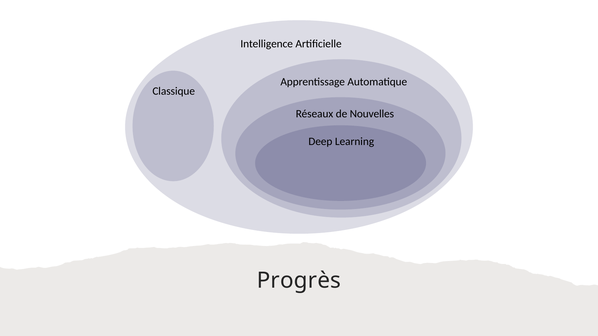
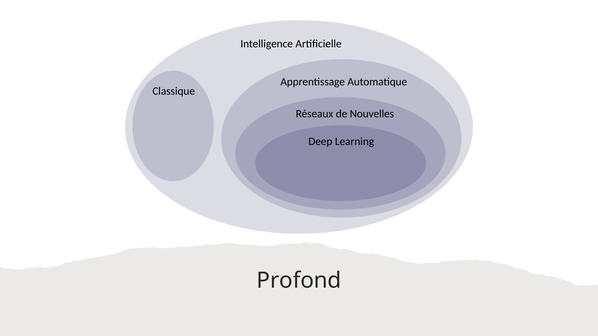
Progrès: Progrès -> Profond (299, 281)
